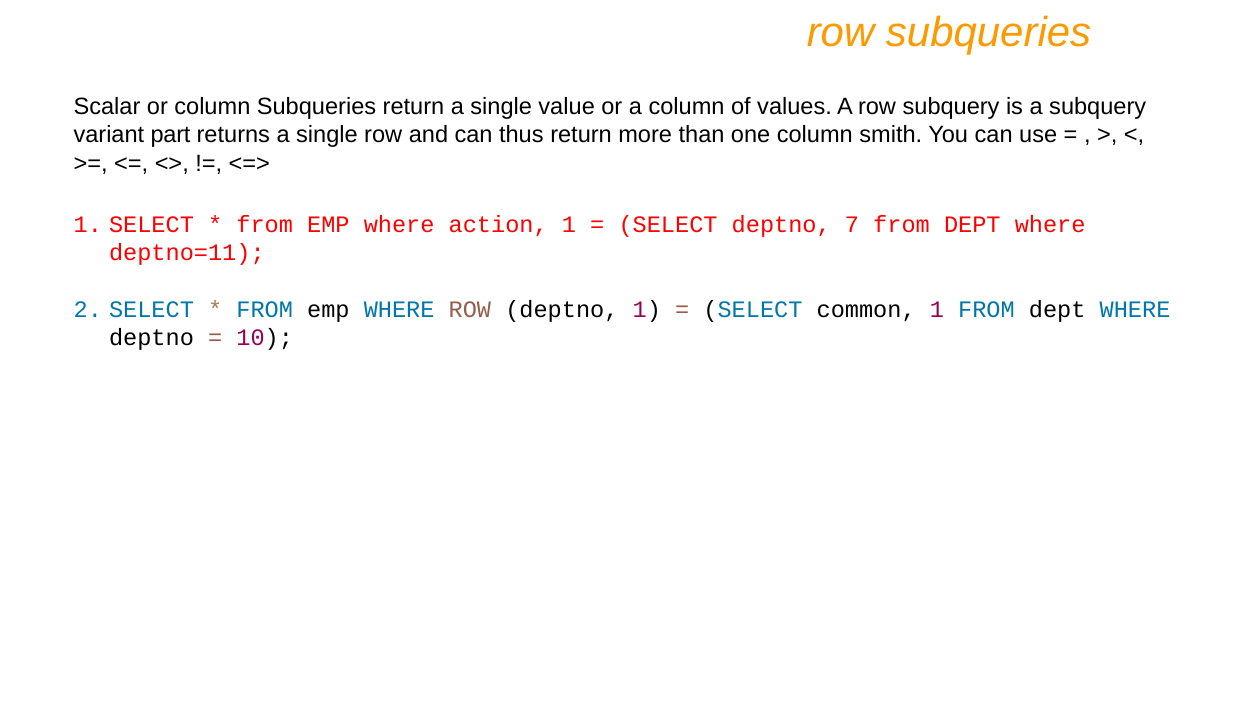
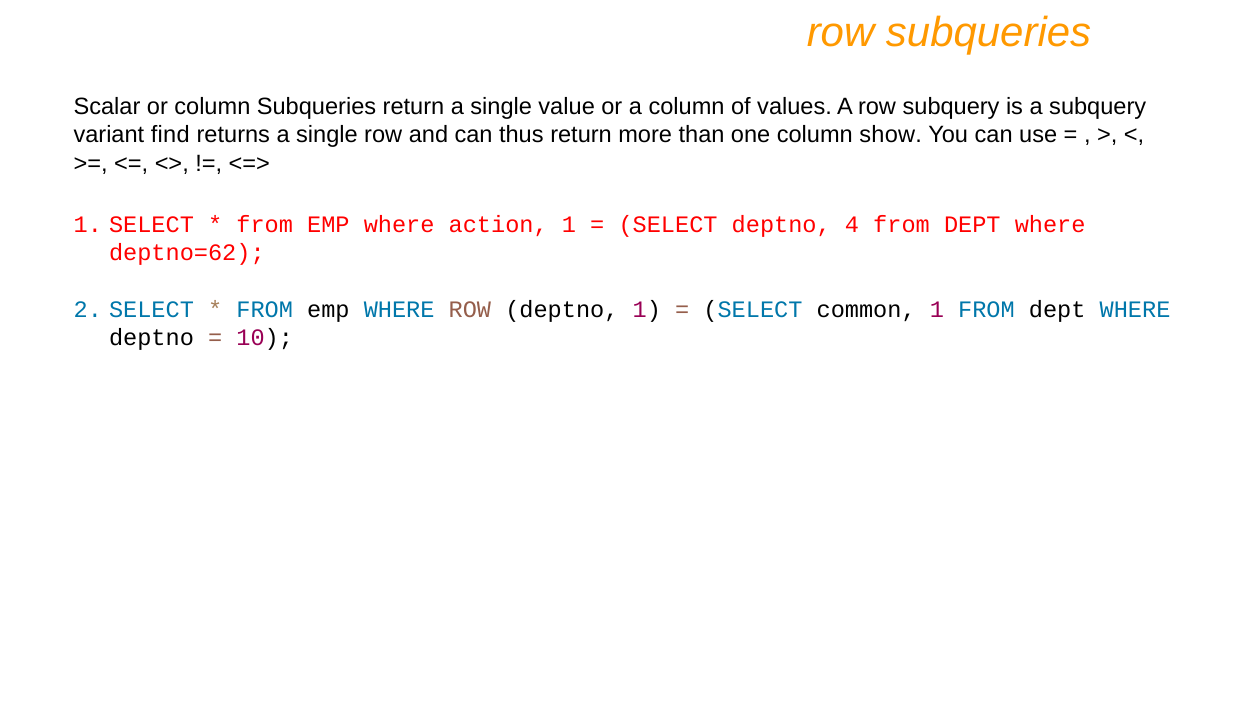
part: part -> find (170, 135)
smith: smith -> show (891, 135)
7: 7 -> 4 (852, 225)
deptno=11: deptno=11 -> deptno=62 (187, 253)
